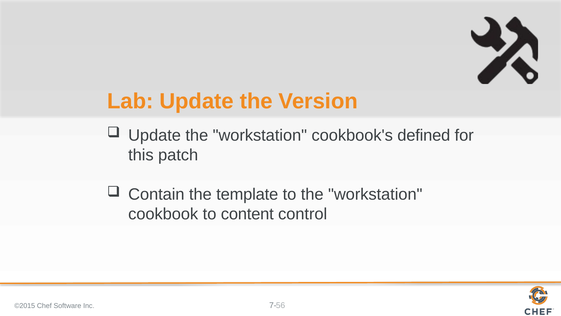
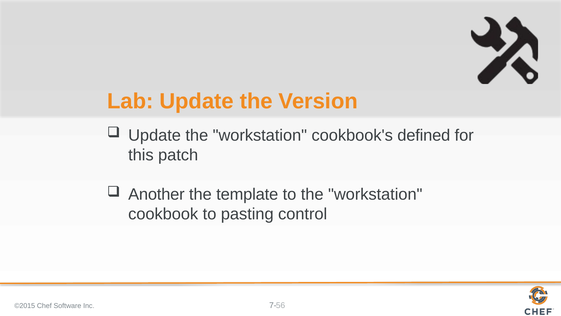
Contain: Contain -> Another (156, 194)
content: content -> pasting (247, 214)
